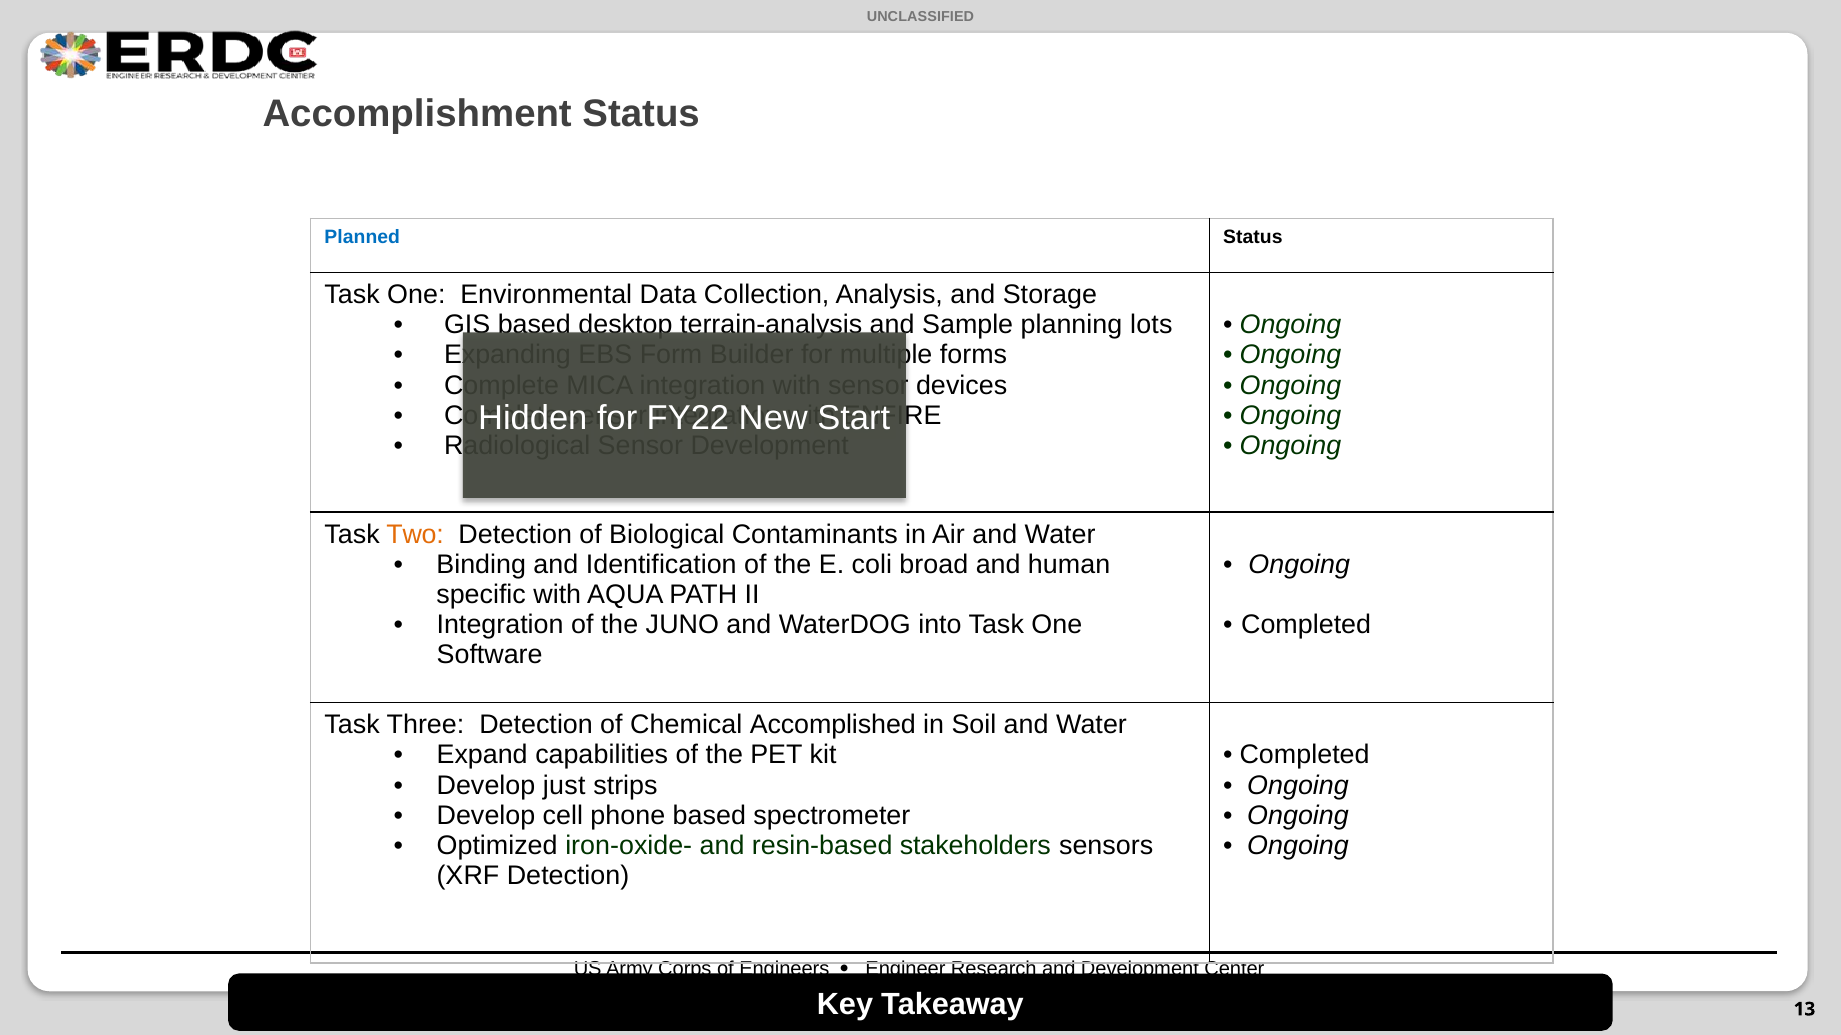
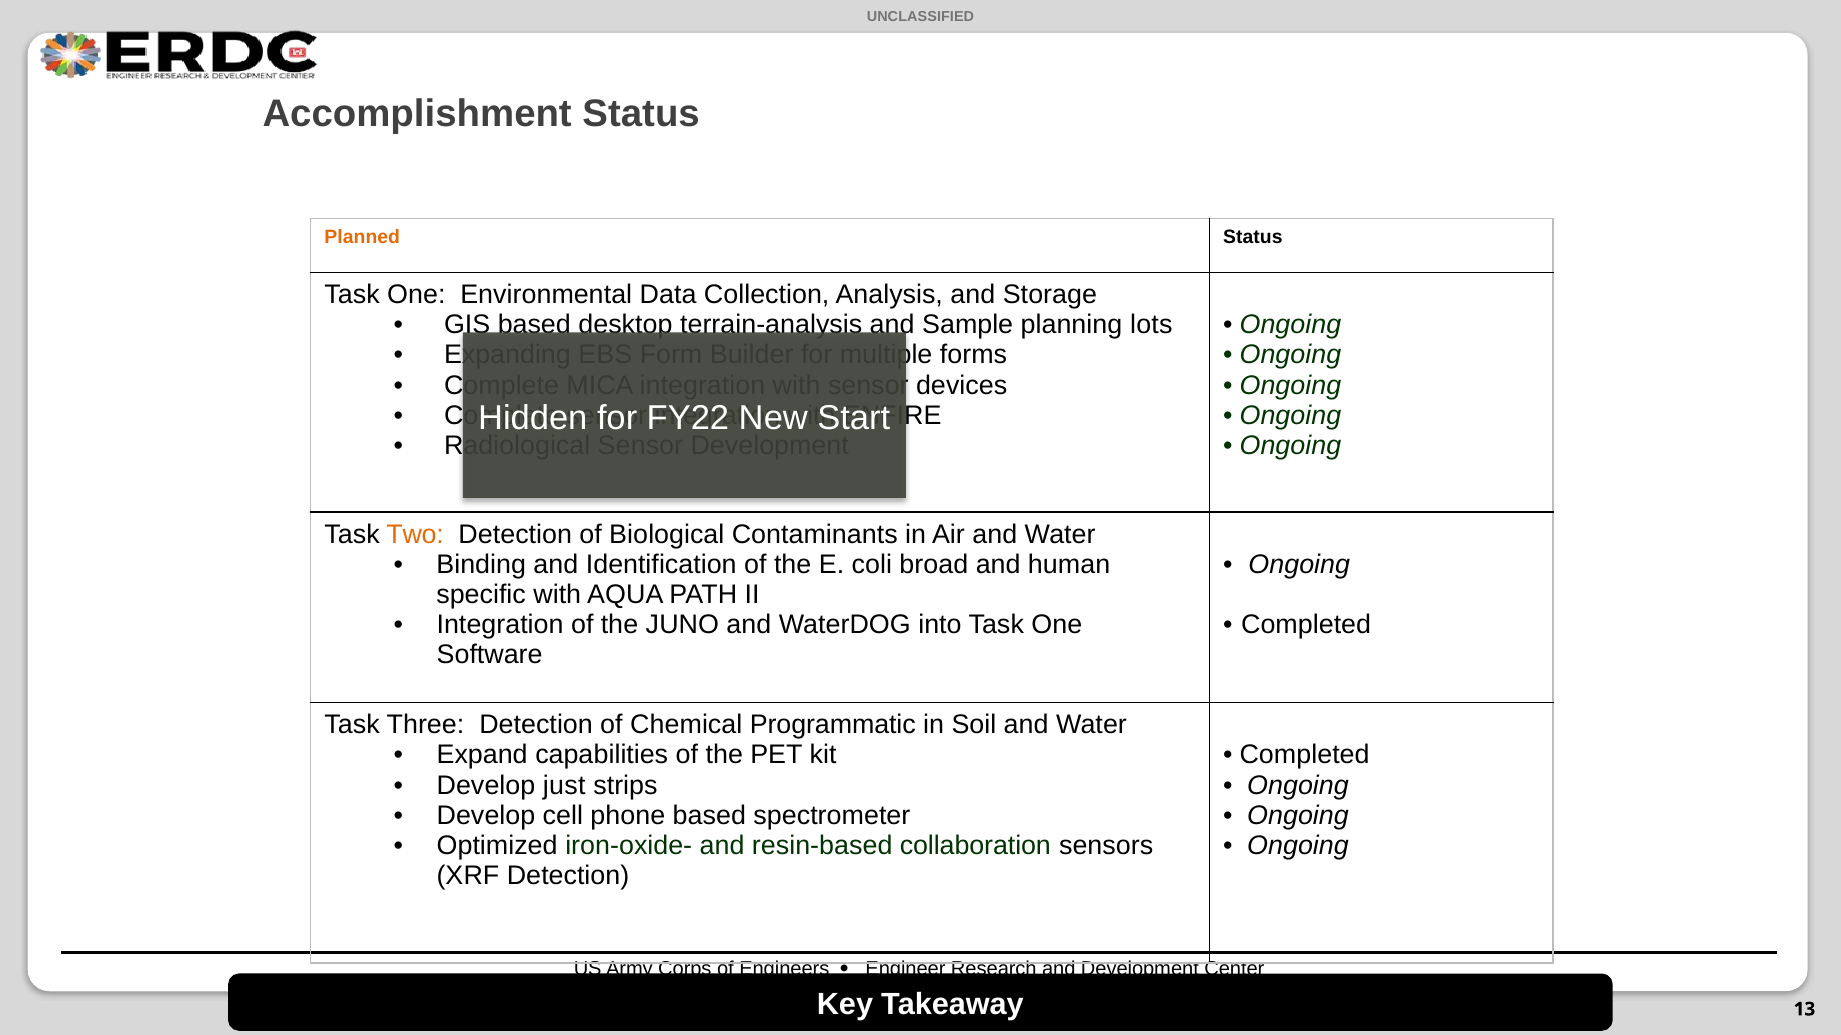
Planned colour: blue -> orange (362, 237)
Accomplished: Accomplished -> Programmatic (833, 725)
stakeholders: stakeholders -> collaboration (975, 846)
